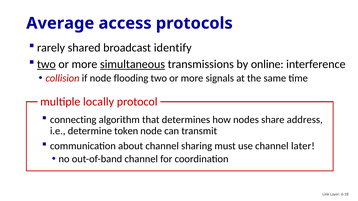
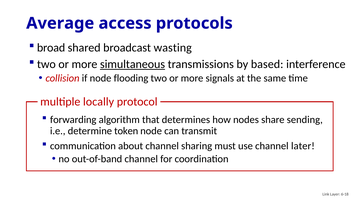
rarely: rarely -> broad (51, 48)
identify: identify -> wasting (173, 48)
two underline: present -> none (46, 64)
online: online -> based (267, 64)
connecting: connecting -> forwarding (73, 120)
address: address -> sending (305, 120)
